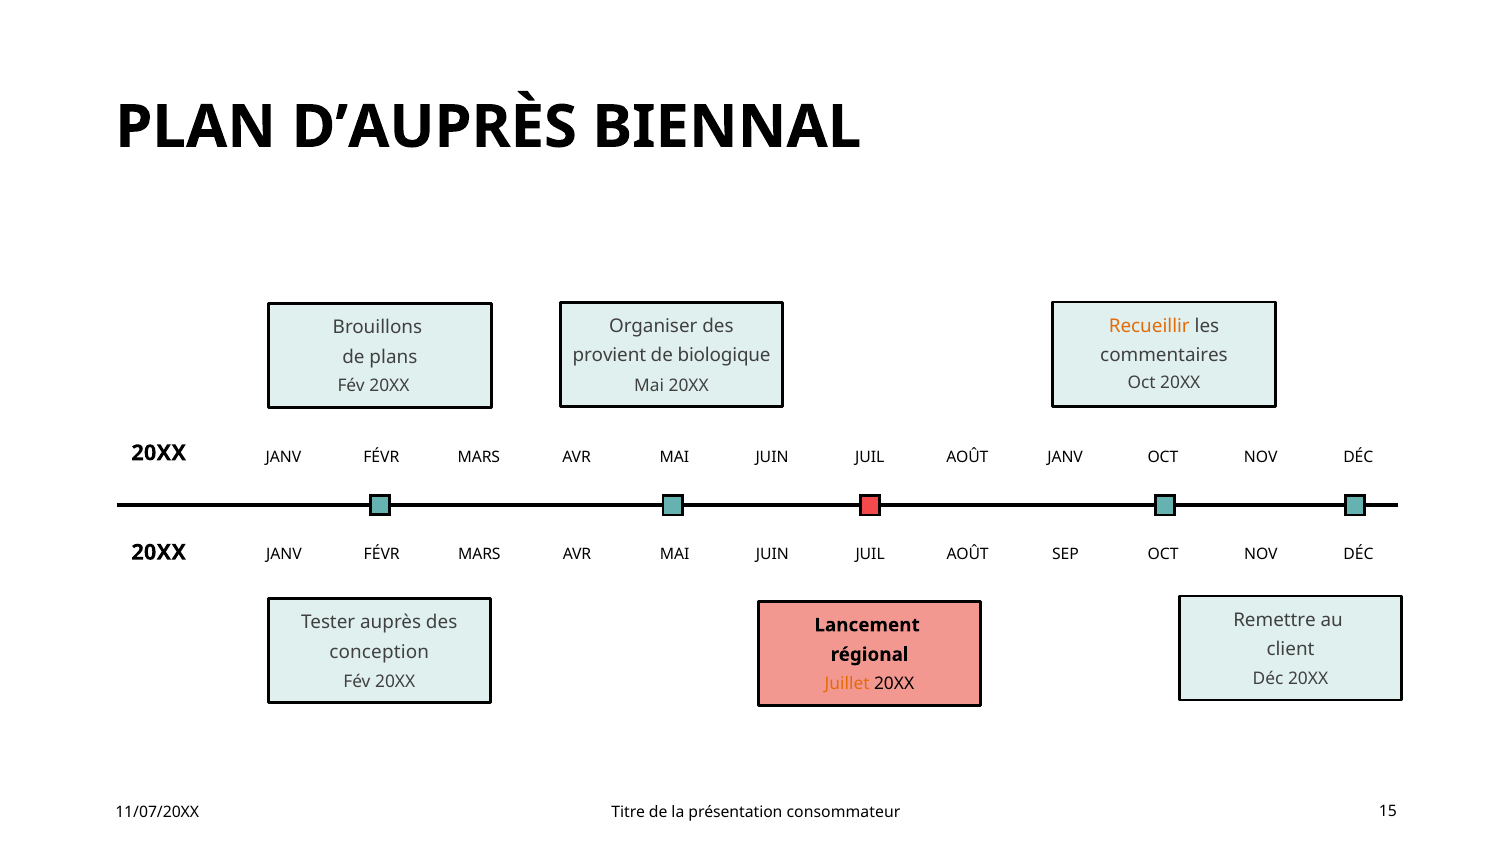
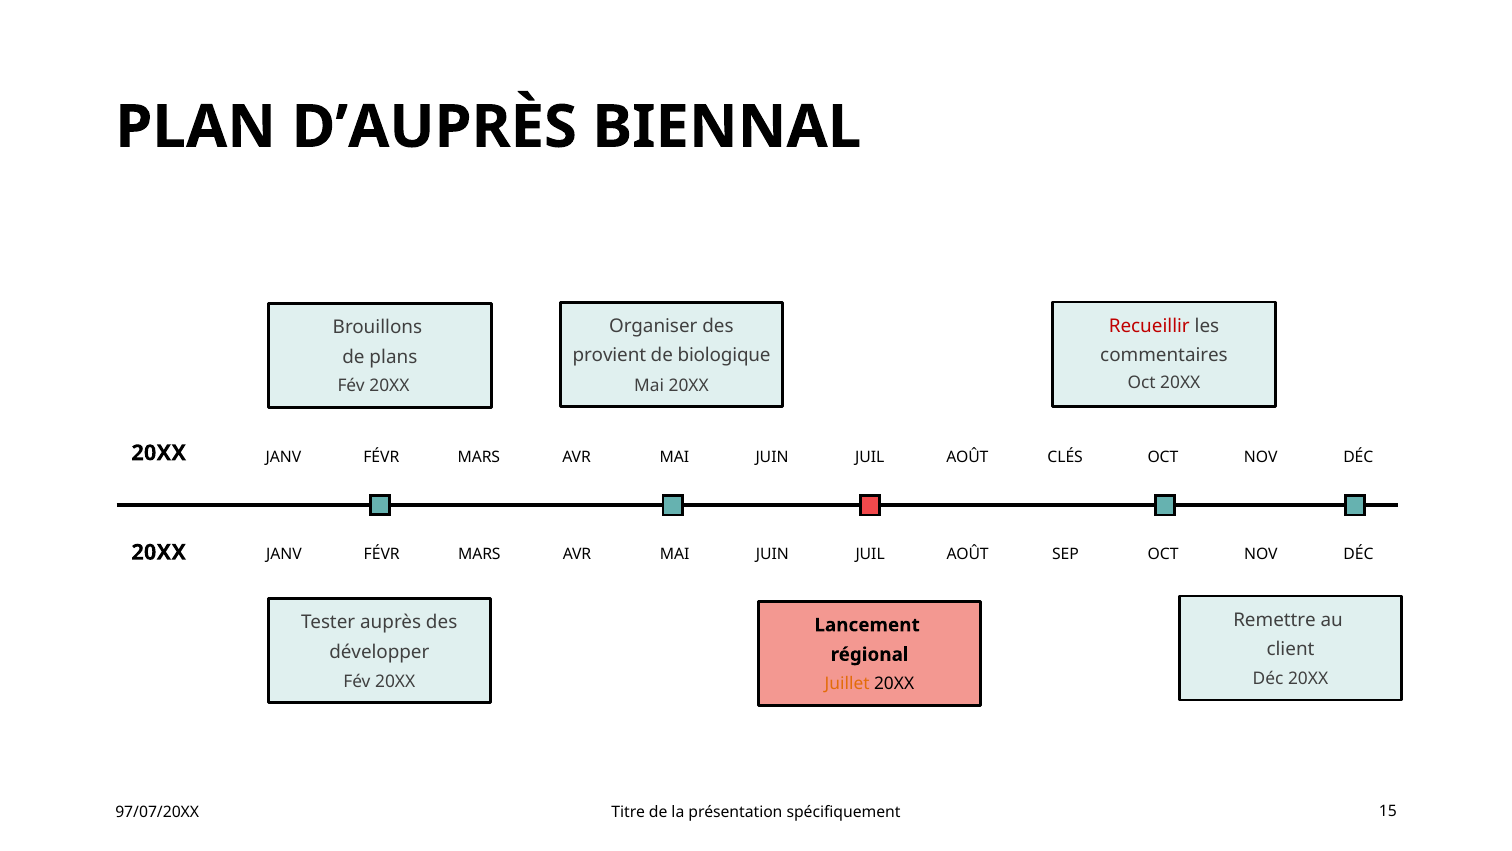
Recueillir colour: orange -> red (1149, 326)
AOÛT JANV: JANV -> CLÉS (1065, 457)
conception: conception -> développer (379, 652)
11/07/20XX: 11/07/20XX -> 97/07/20XX (157, 812)
consommateur: consommateur -> spécifiquement (844, 812)
